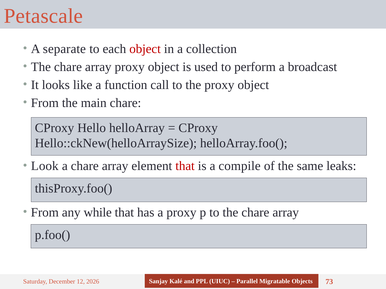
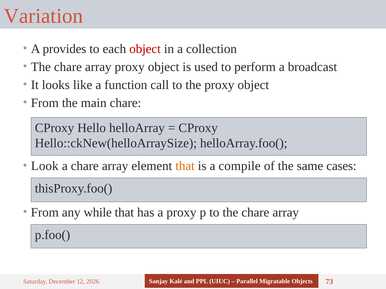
Petascale: Petascale -> Variation (43, 16)
separate: separate -> provides (64, 49)
that colour: red -> orange (185, 166)
leaks: leaks -> cases (341, 166)
